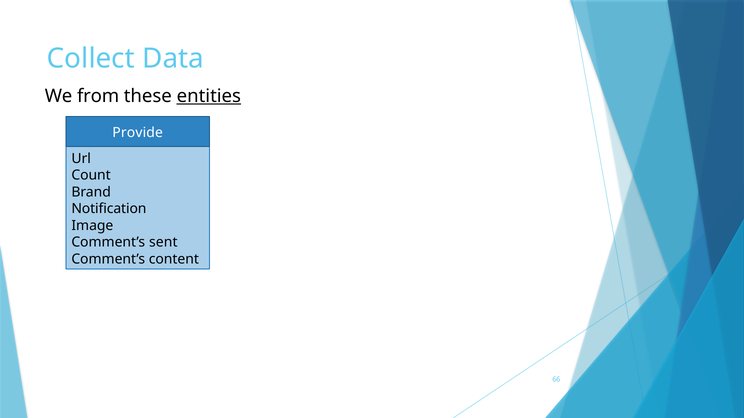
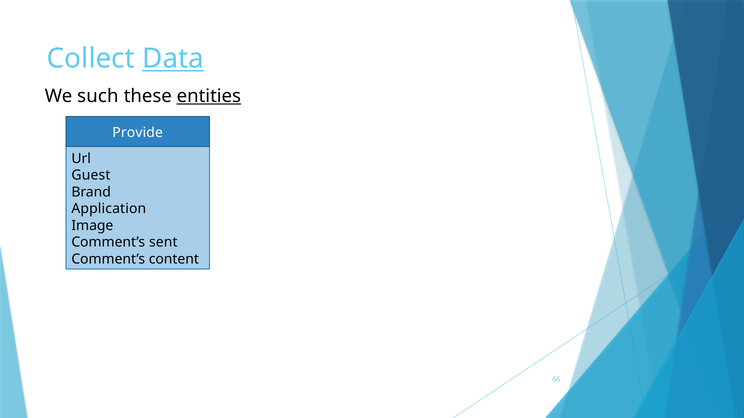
Data underline: none -> present (173, 59)
from: from -> such (98, 96)
Count: Count -> Guest (91, 176)
Notification: Notification -> Application (109, 209)
